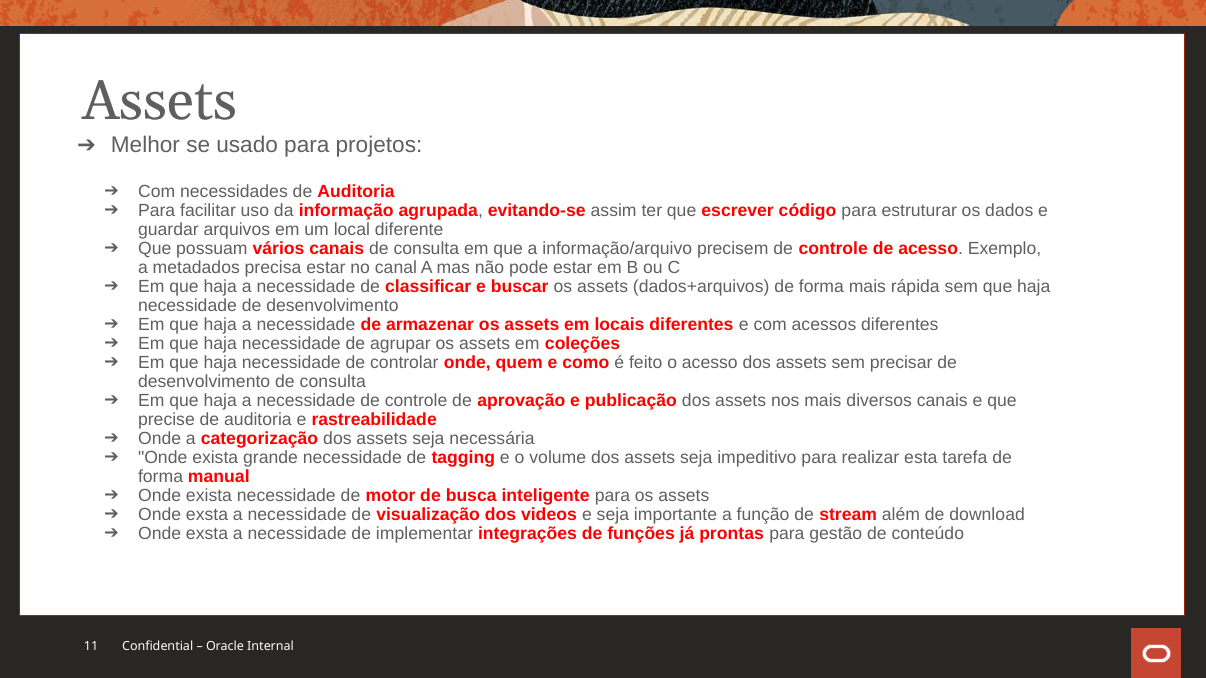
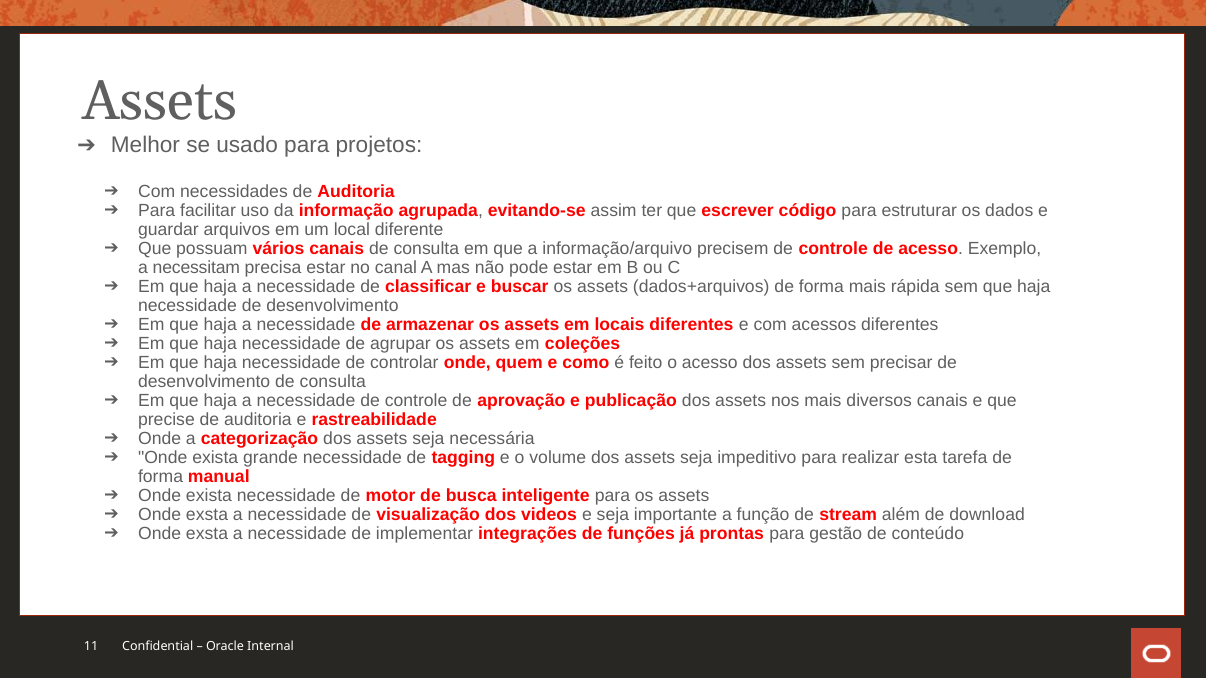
metadados: metadados -> necessitam (196, 268)
